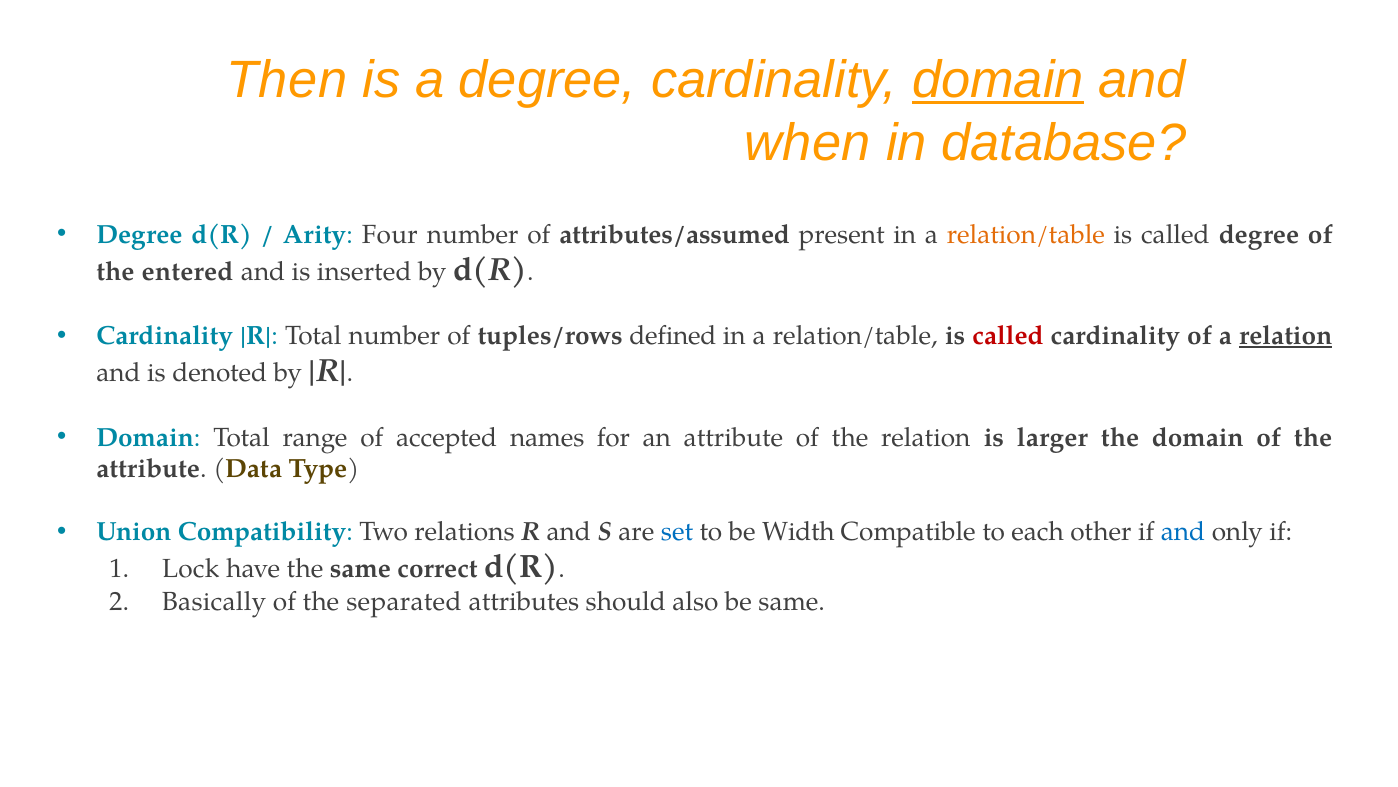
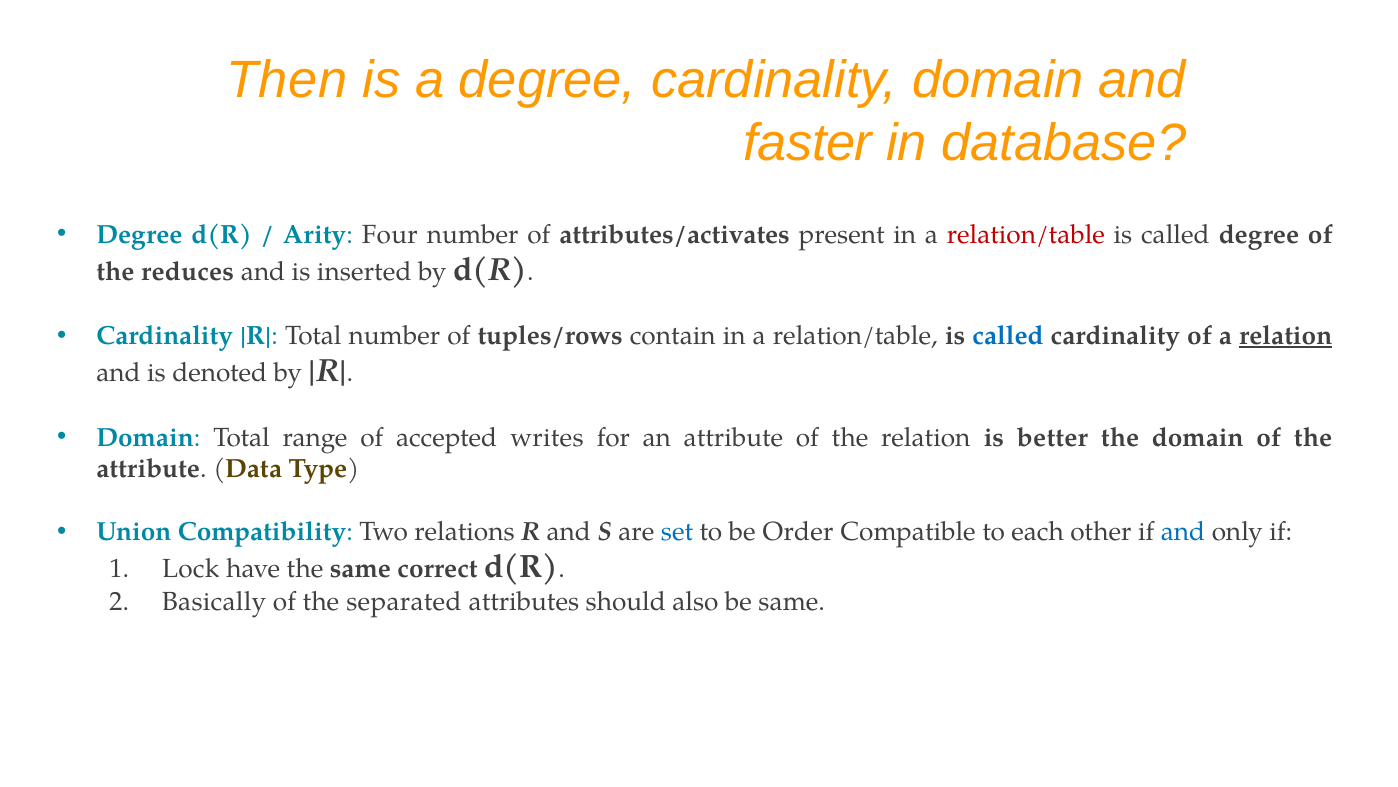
domain underline: present -> none (998, 80)
when: when -> faster (808, 143)
attributes/assumed: attributes/assumed -> attributes/activates (675, 234)
relation/table colour: orange -> red (1026, 234)
entered: entered -> reduces (188, 272)
defined: defined -> contain (673, 336)
called colour: red -> blue (1008, 336)
names: names -> writes (547, 437)
larger: larger -> better (1052, 437)
Width: Width -> Order (798, 531)
